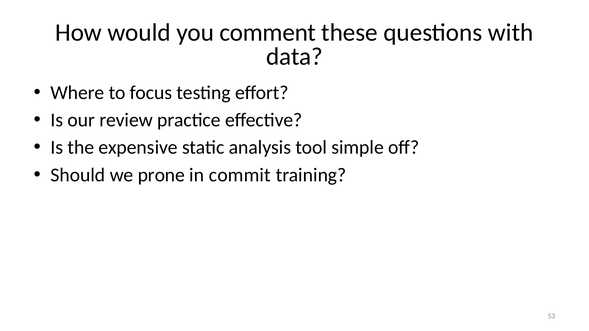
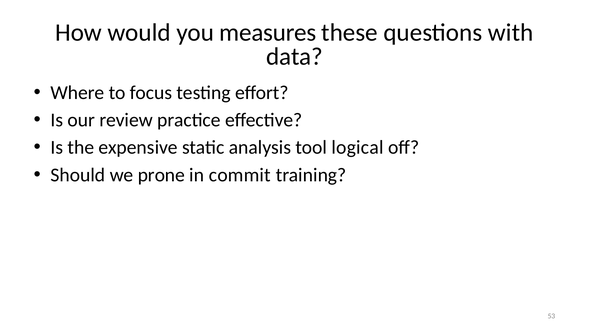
comment: comment -> measures (268, 33)
simple: simple -> logical (358, 148)
